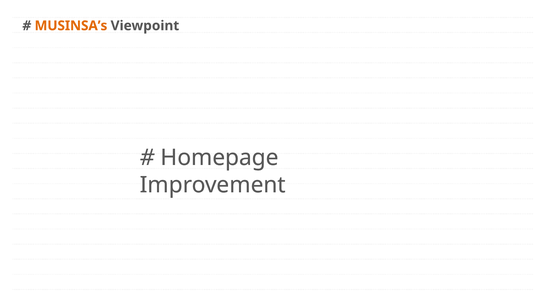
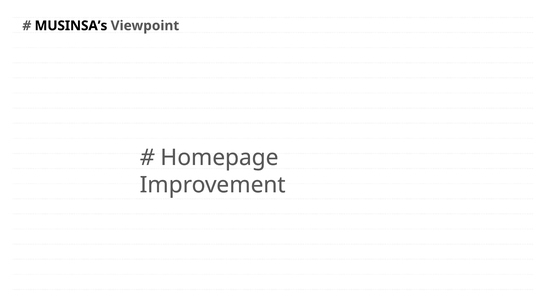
MUSINSA’s colour: orange -> black (71, 26)
